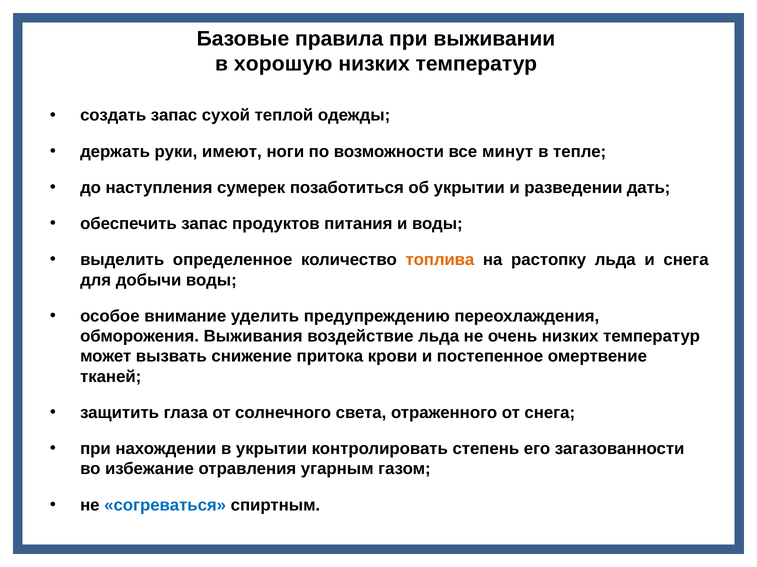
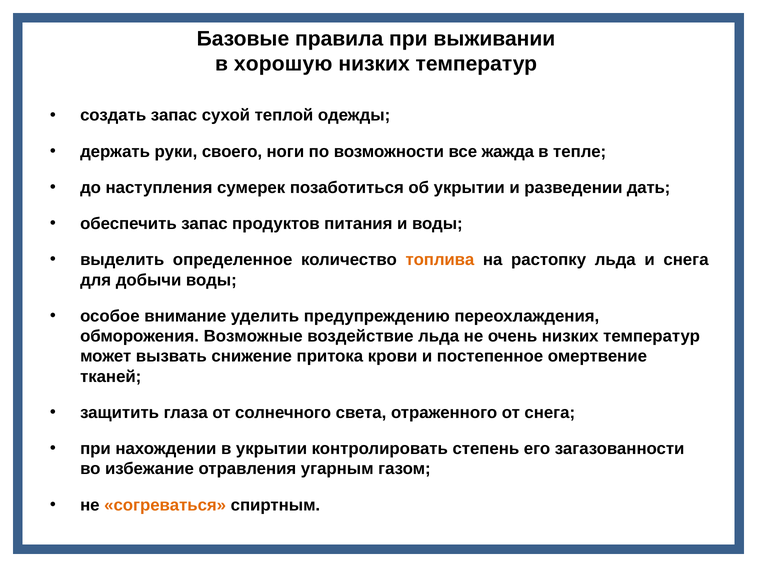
имеют: имеют -> своего (232, 152)
минут: минут -> жажда (508, 152)
Выживания: Выживания -> Возможные (253, 337)
согреваться colour: blue -> orange (165, 506)
